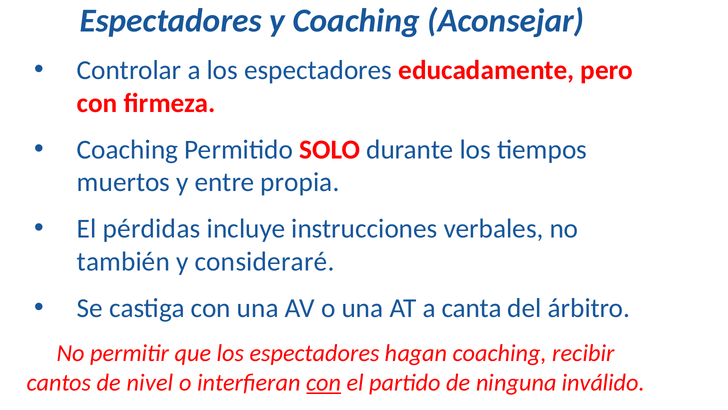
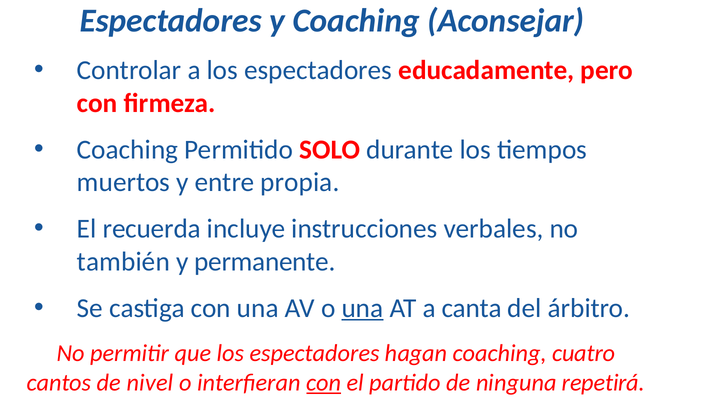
pérdidas: pérdidas -> recuerda (152, 229)
consideraré: consideraré -> permanente (265, 261)
una underline: none -> present (362, 308)
recibir: recibir -> cuatro (584, 353)
inválido: inválido -> repetirá (603, 382)
